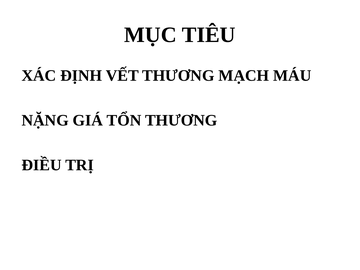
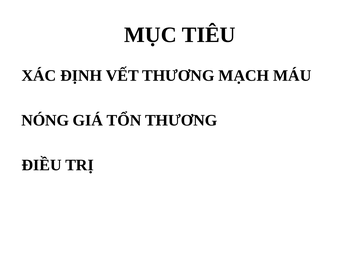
NẶNG: NẶNG -> NÓNG (45, 120)
